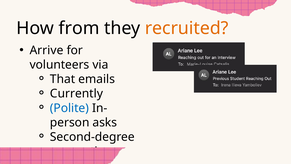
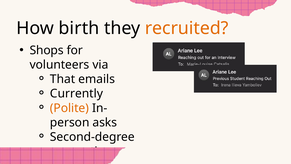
How from: from -> birth (79, 28)
Arrive: Arrive -> Shops (47, 50)
Polite colour: blue -> orange (69, 108)
